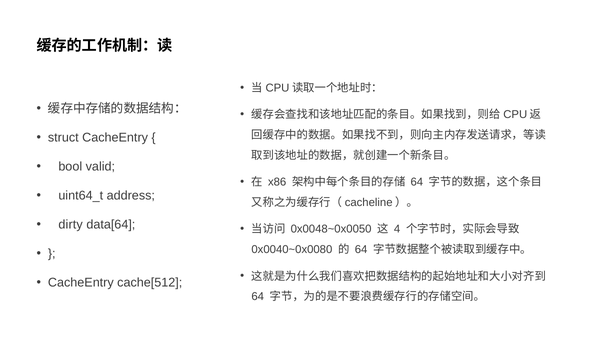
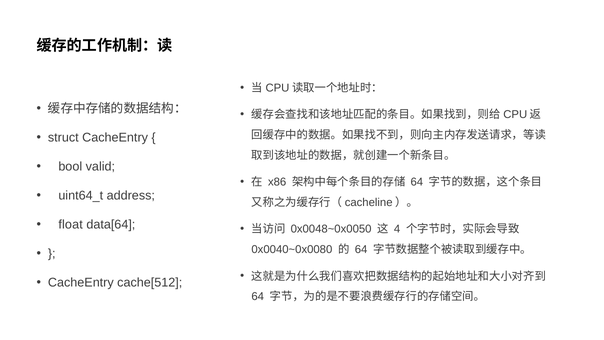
dirty: dirty -> float (71, 224)
